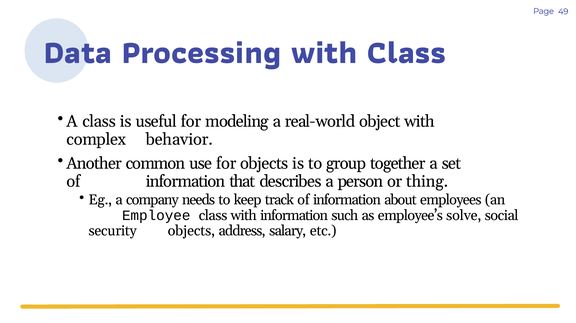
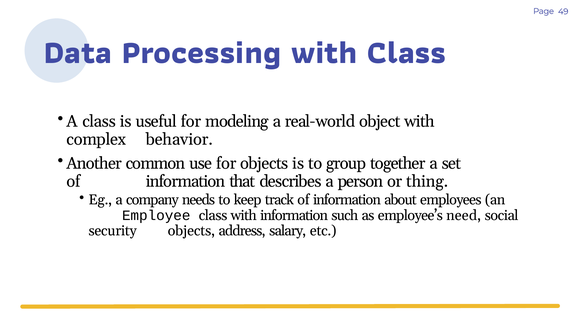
solve: solve -> need (464, 215)
